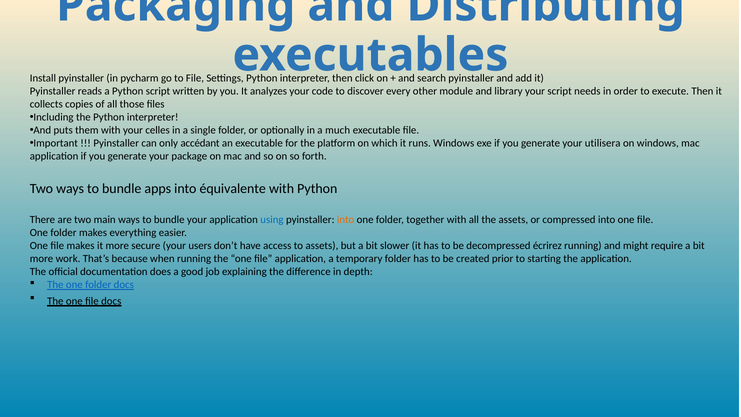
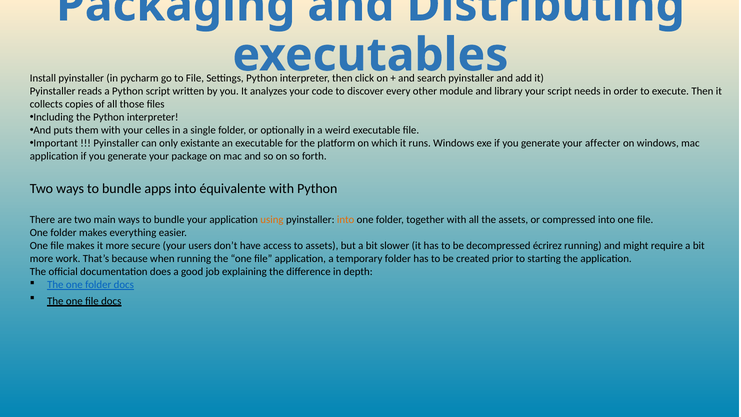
much: much -> weird (338, 130)
accédant: accédant -> existante (200, 143)
utilisera: utilisera -> affecter (603, 143)
using colour: blue -> orange (272, 220)
